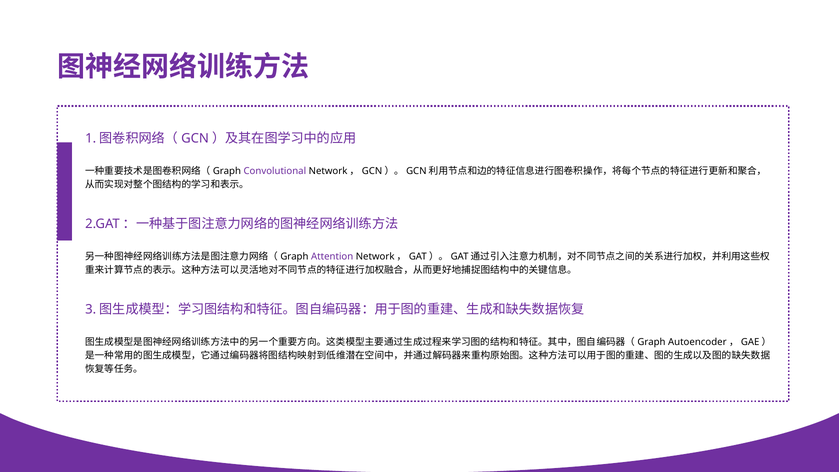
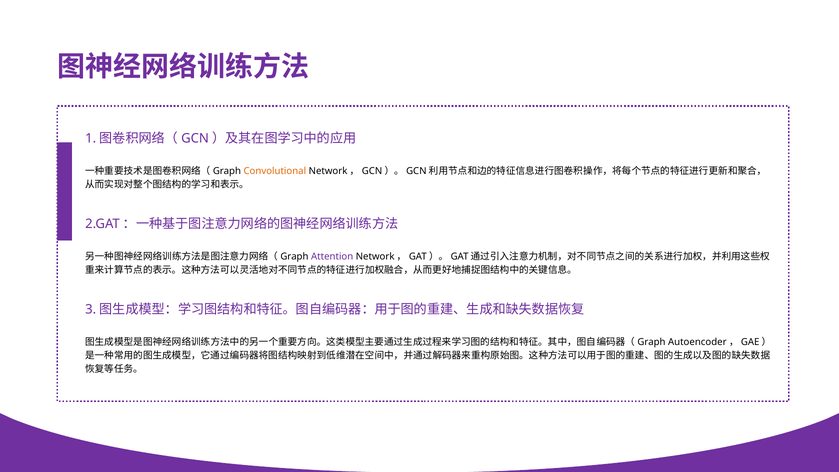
Convolutional colour: purple -> orange (275, 171)
